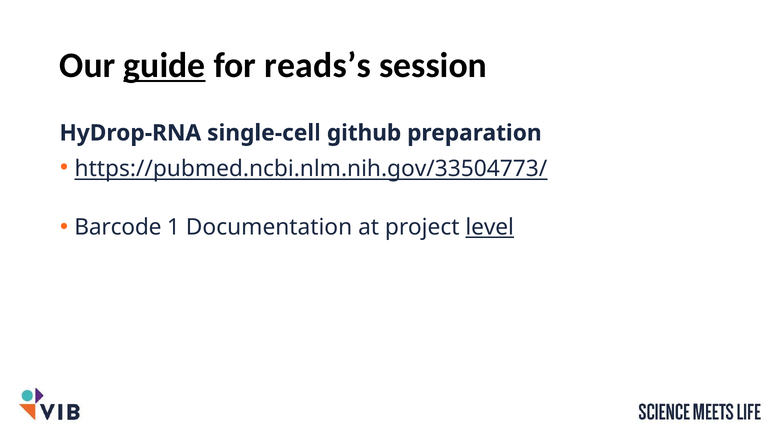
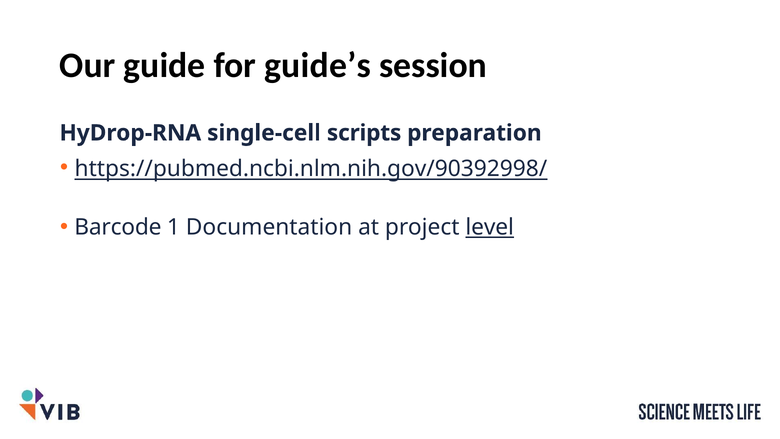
guide underline: present -> none (164, 66)
reads’s: reads’s -> guide’s (318, 66)
github: github -> scripts (364, 133)
https://pubmed.ncbi.nlm.nih.gov/33504773/: https://pubmed.ncbi.nlm.nih.gov/33504773/ -> https://pubmed.ncbi.nlm.nih.gov/90392998/ (311, 169)
